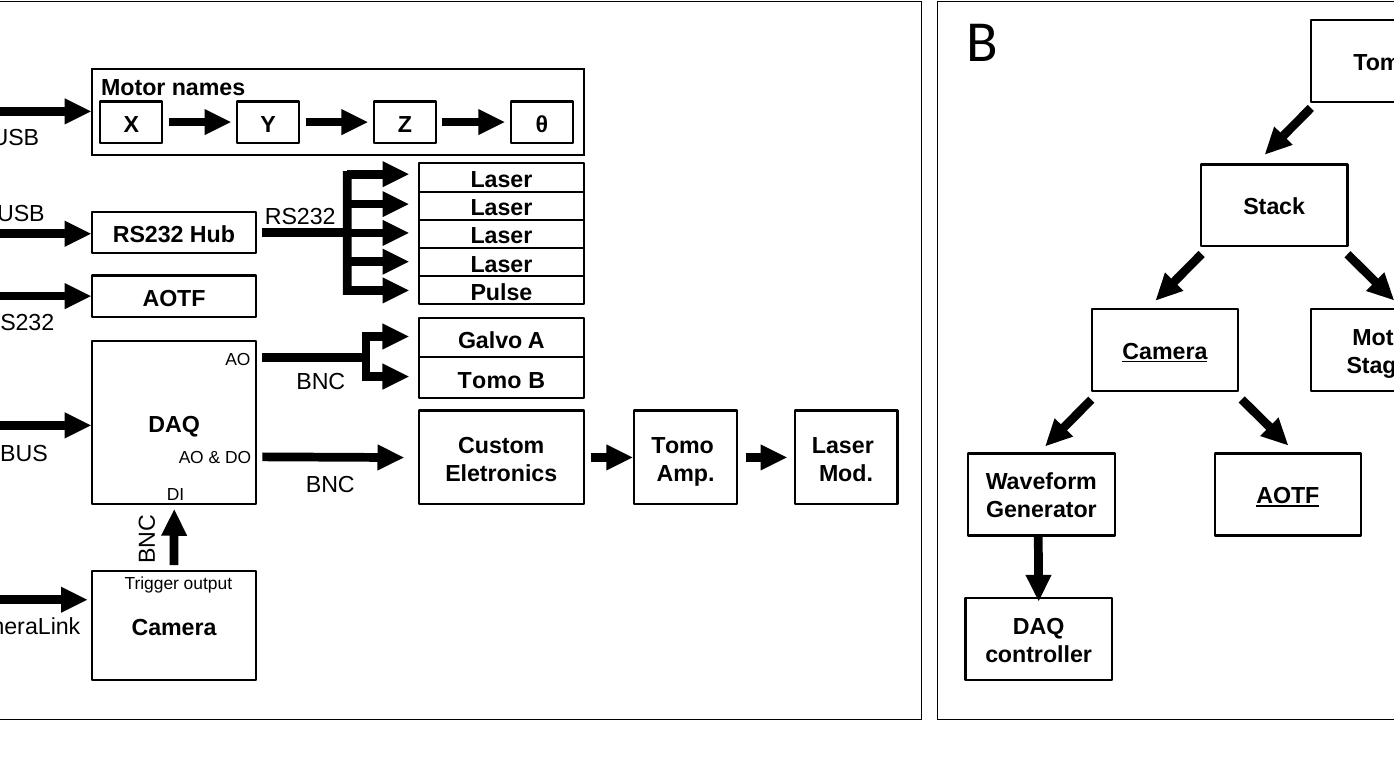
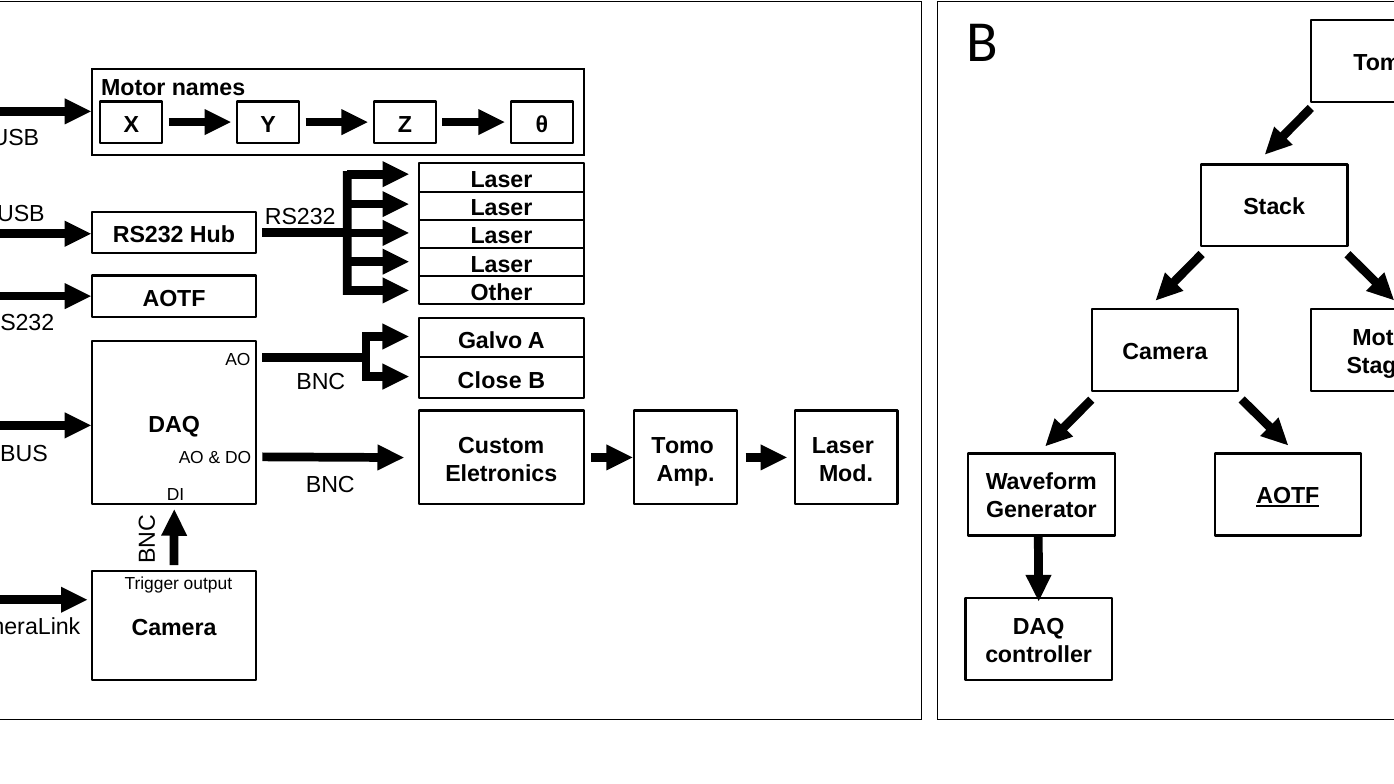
Pulse: Pulse -> Other (501, 293)
Camera underline: present -> none (1165, 352)
Tomo: Tomo -> Close (490, 380)
